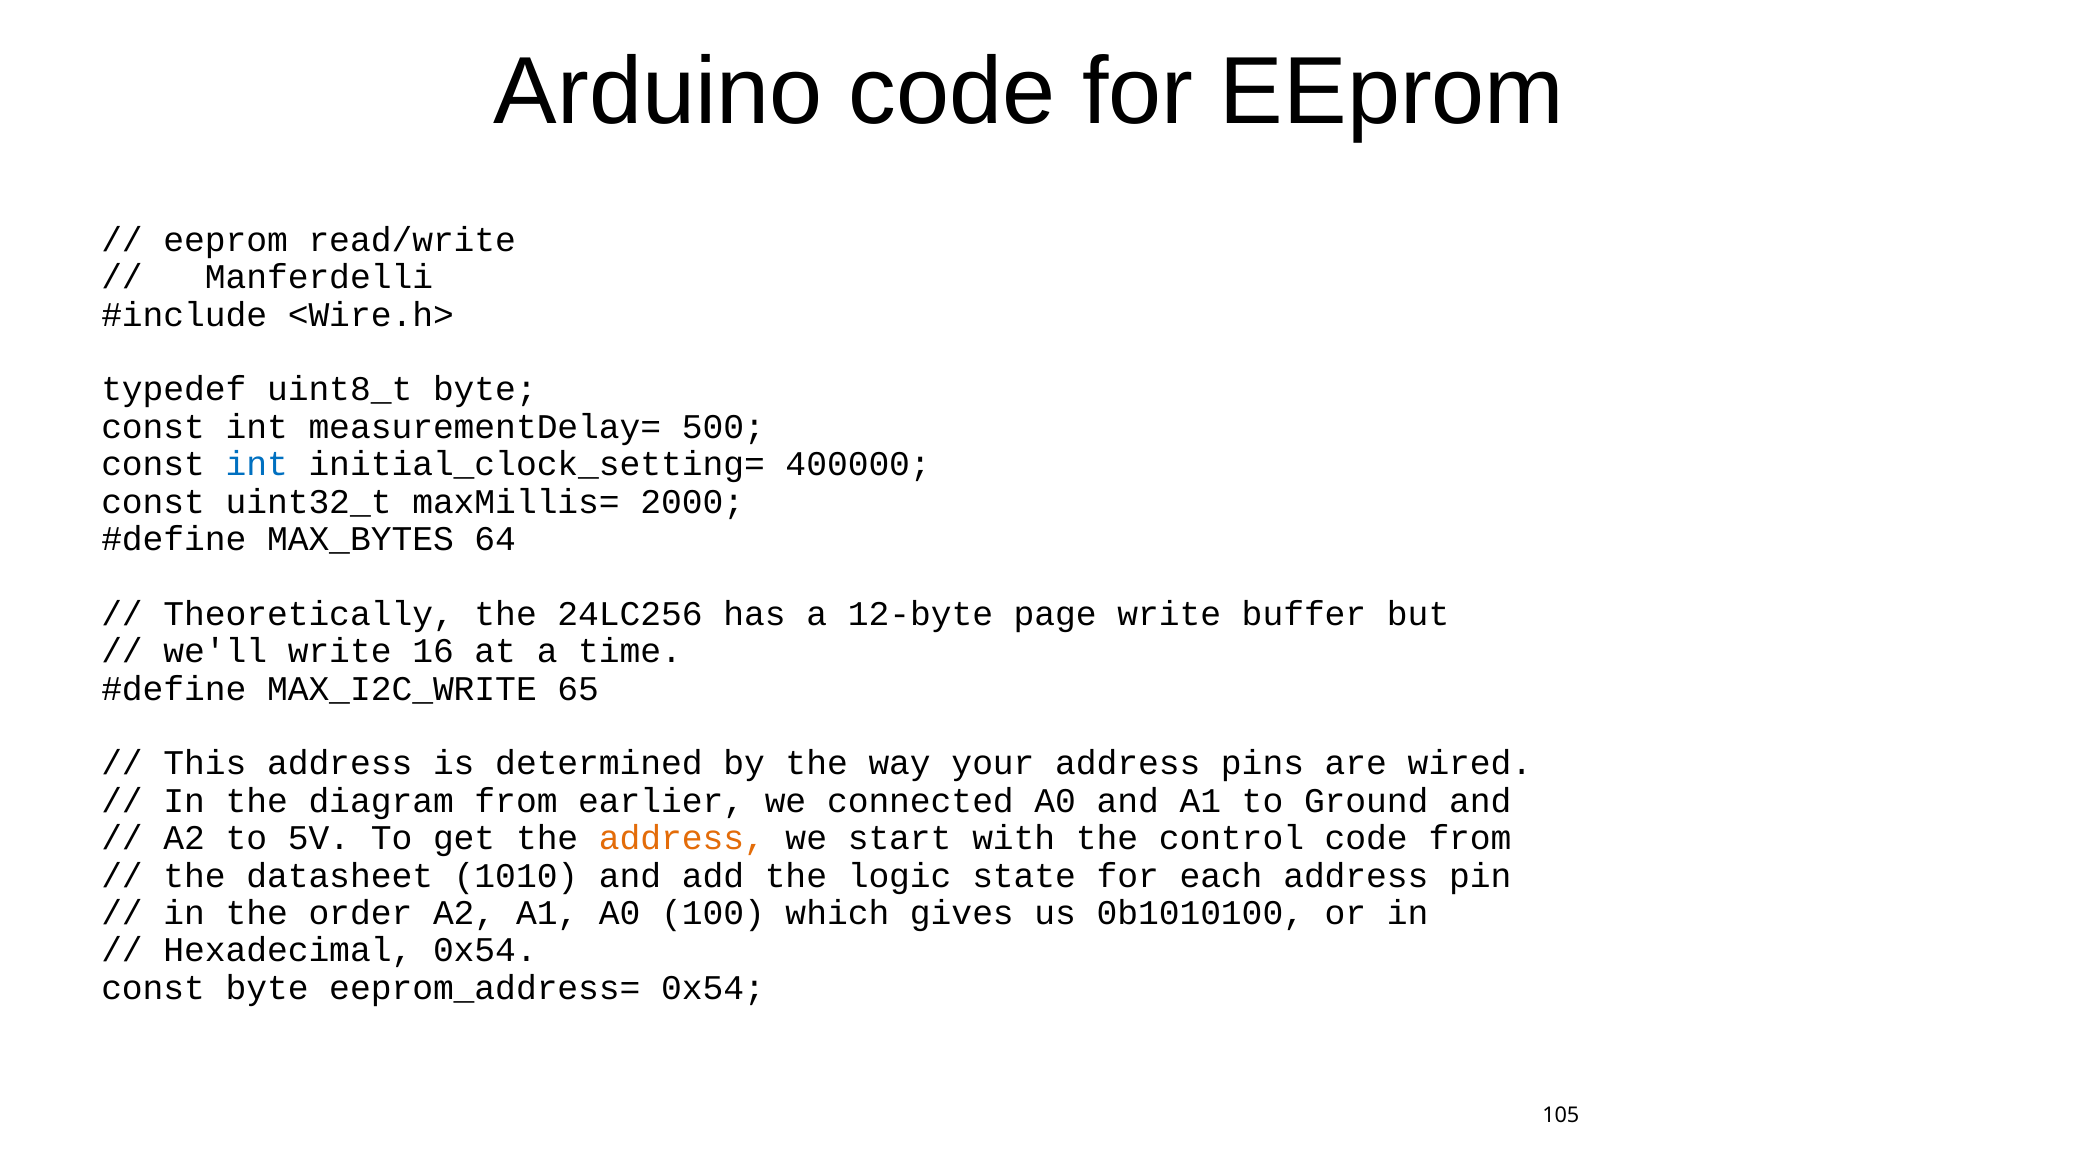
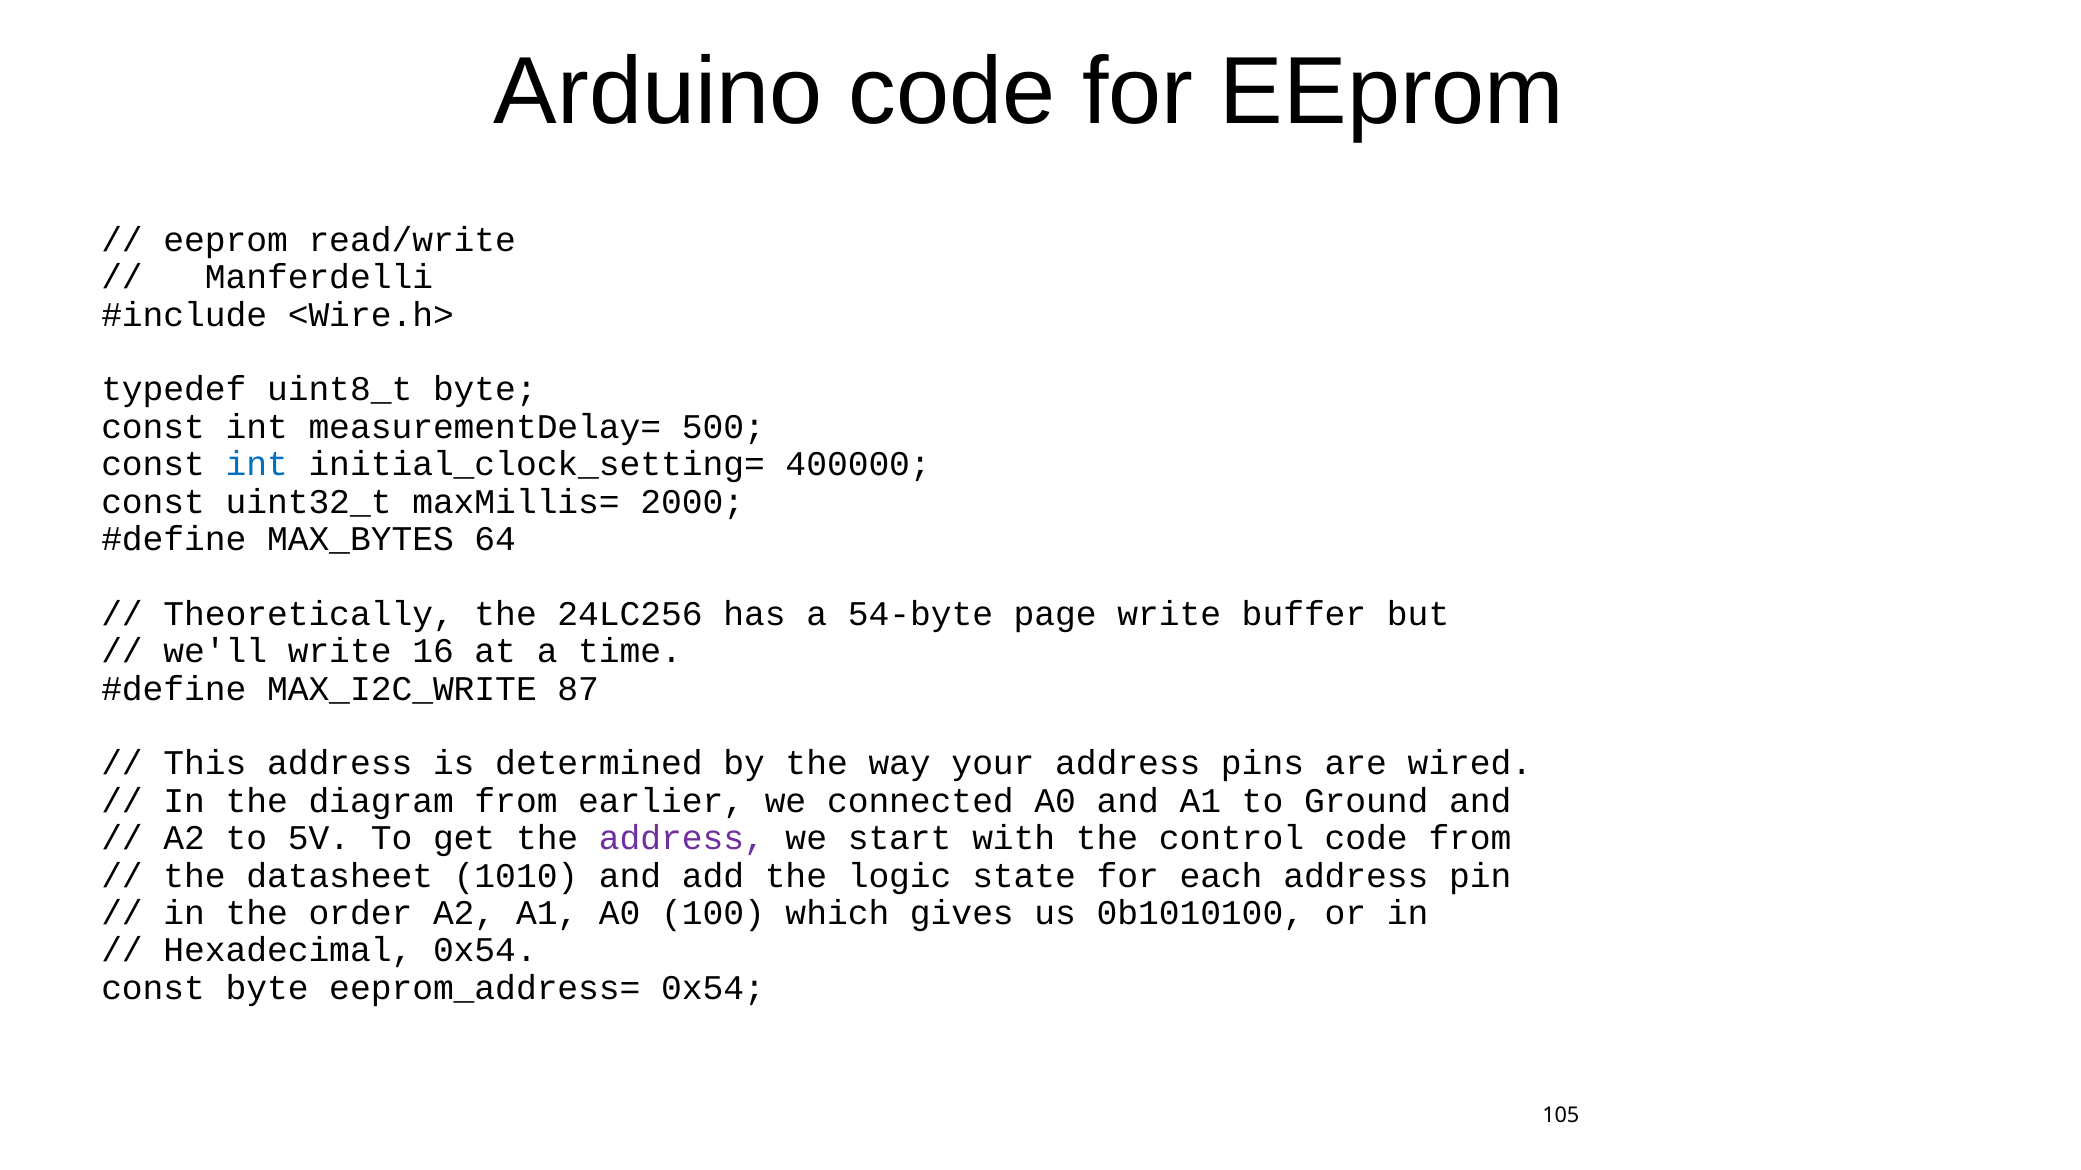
12-byte: 12-byte -> 54-byte (920, 614)
65: 65 -> 87 (578, 689)
address colour: orange -> purple (682, 839)
